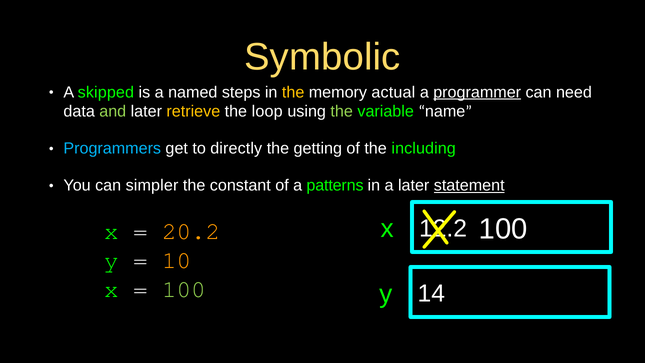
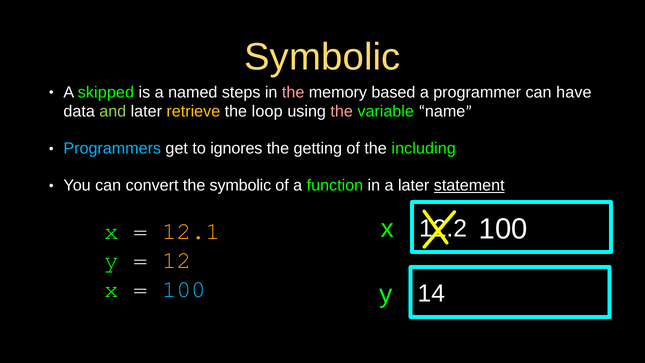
the colour: yellow -> pink (293, 92)
actual: actual -> based (393, 92)
programmer underline: present -> none (477, 92)
need: need -> have (574, 92)
the colour: light green -> pink (342, 112)
directly: directly -> ignores (236, 149)
simpler: simpler -> convert (152, 186)
the constant: constant -> symbolic (240, 186)
patterns: patterns -> function (335, 186)
20.2: 20.2 -> 12.1 (191, 231)
10: 10 -> 12 (177, 260)
100 colour: light green -> light blue (184, 289)
